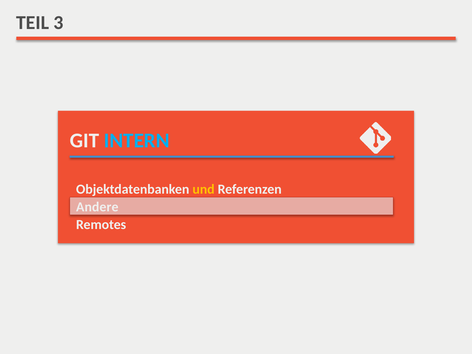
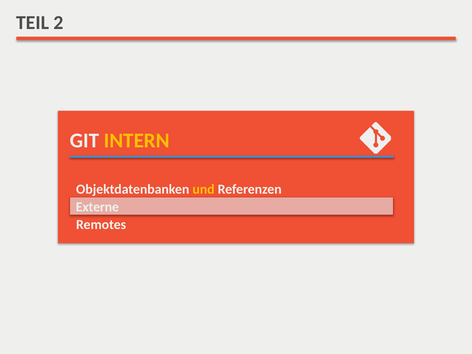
3: 3 -> 2 (58, 23)
INTERN colour: light blue -> yellow (137, 141)
Andere: Andere -> Externe (97, 207)
